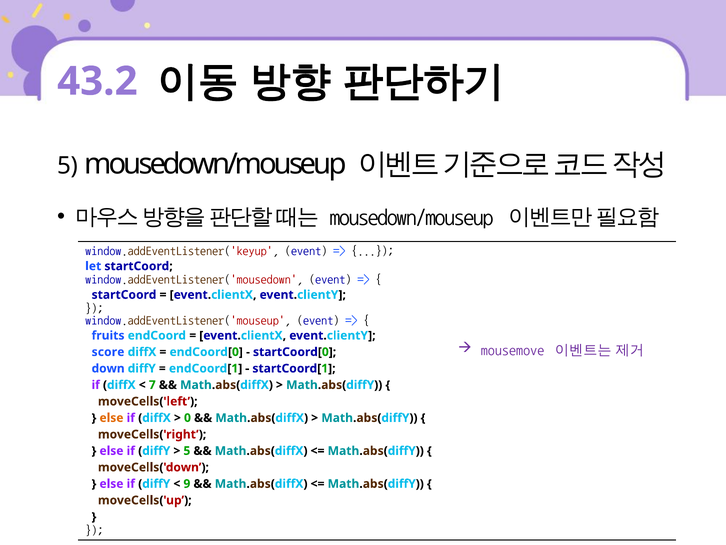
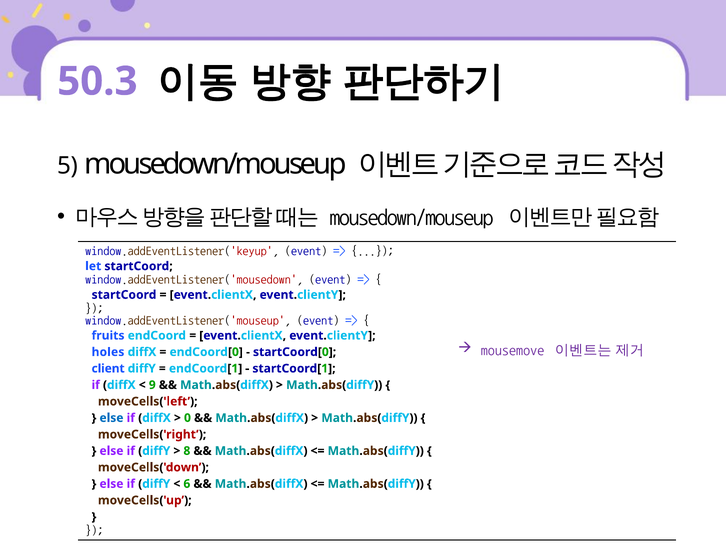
43.2: 43.2 -> 50.3 (97, 81)
score: score -> holes (108, 352)
down: down -> client (108, 368)
7: 7 -> 9 (152, 385)
else colour: orange -> blue (111, 418)
5: 5 -> 8 (187, 450)
9: 9 -> 6 (187, 483)
